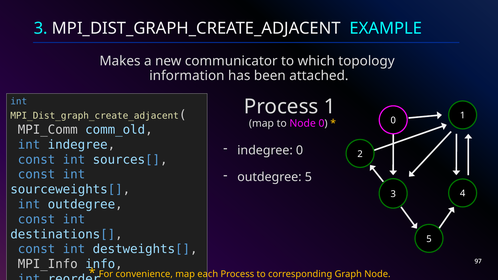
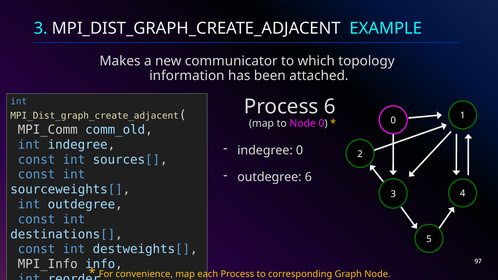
Process 1: 1 -> 6 (330, 107)
outdegree 5: 5 -> 6 (308, 177)
